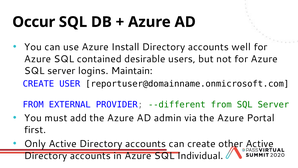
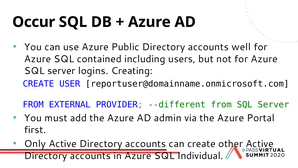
Install: Install -> Public (125, 47)
desirable: desirable -> including (145, 59)
Maintain: Maintain -> Creating (132, 71)
